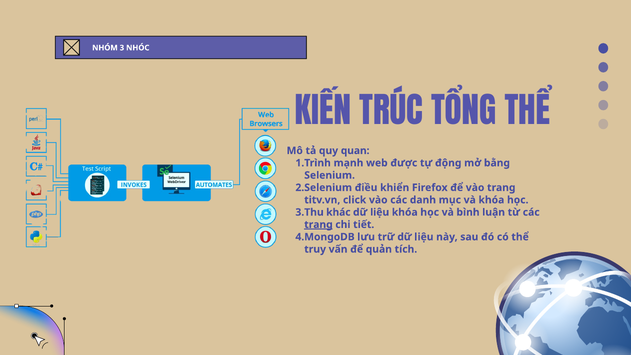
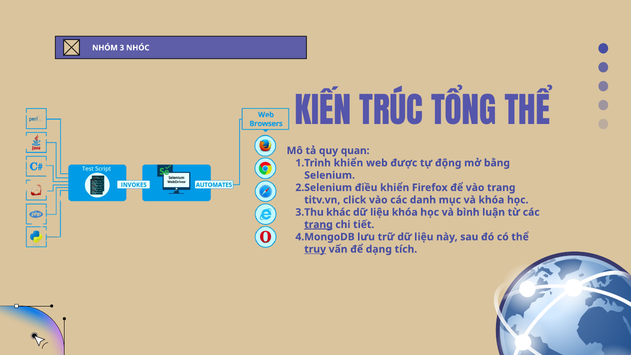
mạnh: mạnh -> khiển (348, 163)
truy underline: none -> present (315, 249)
quản: quản -> dạng (379, 249)
